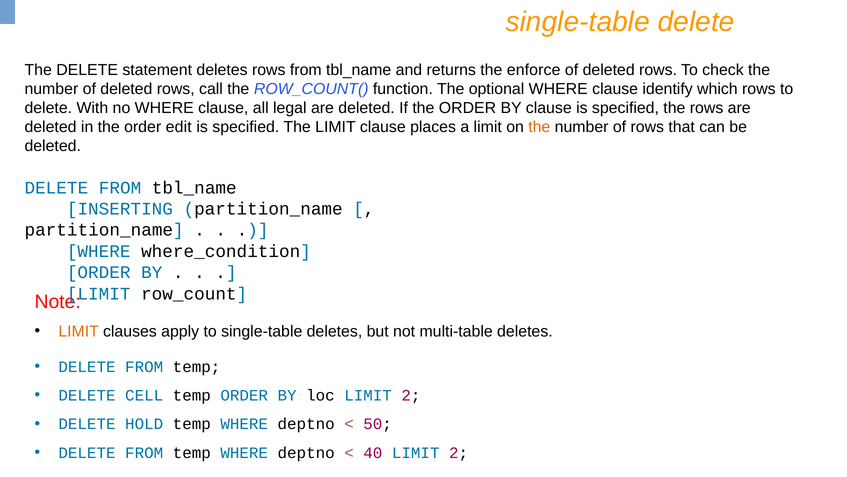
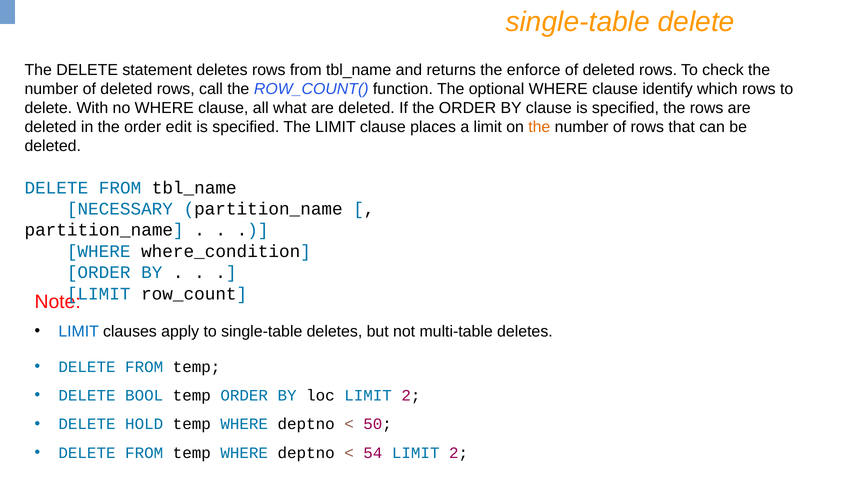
legal: legal -> what (290, 108)
INSERTING: INSERTING -> NECESSARY (120, 209)
LIMIT colour: orange -> blue (79, 331)
CELL: CELL -> BOOL (144, 395)
40: 40 -> 54 (373, 452)
